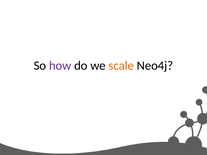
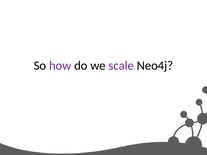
scale colour: orange -> purple (121, 66)
